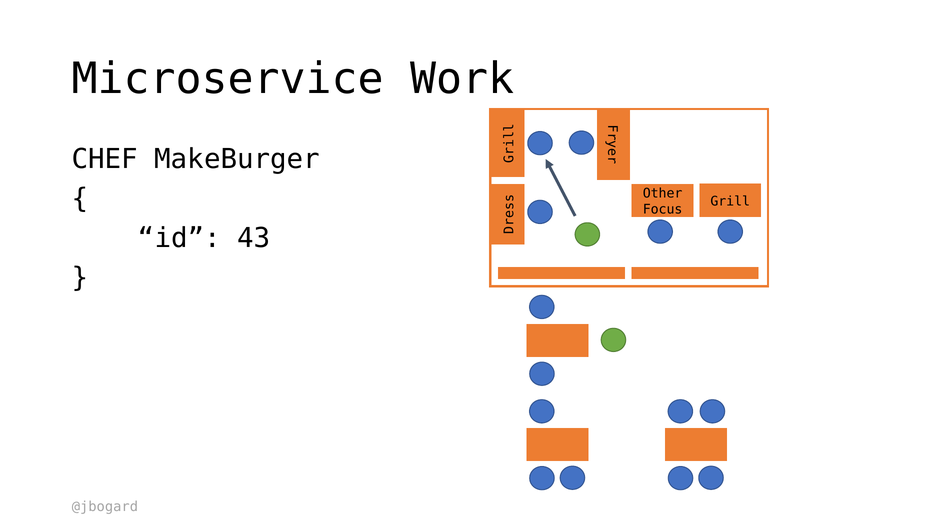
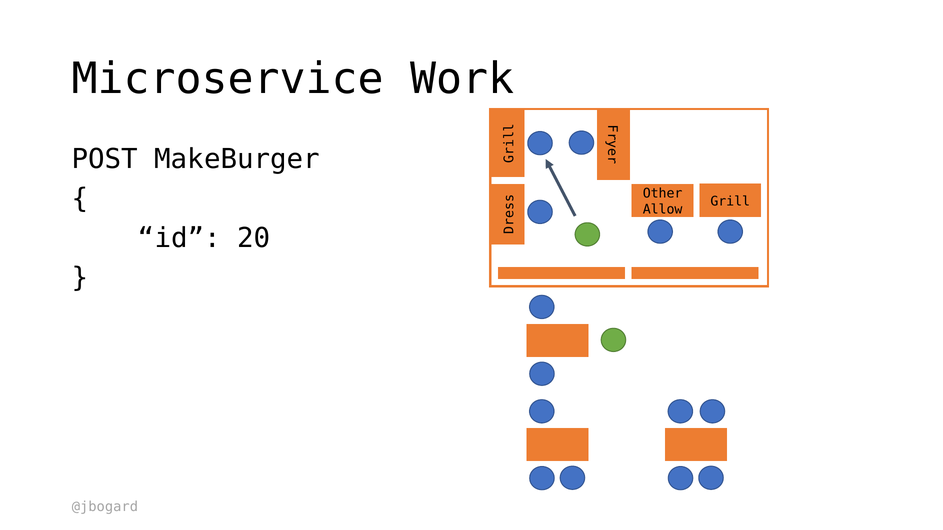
CHEF: CHEF -> POST (105, 159)
Focus: Focus -> Allow (663, 209)
43: 43 -> 20 (254, 239)
